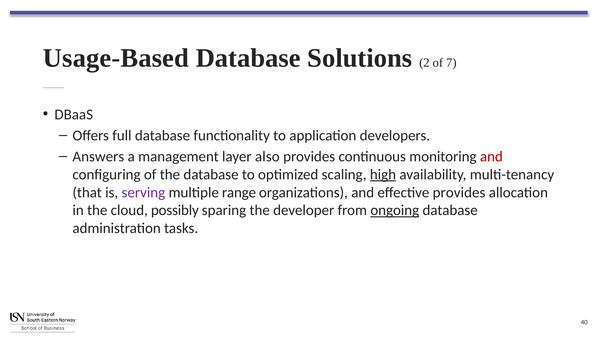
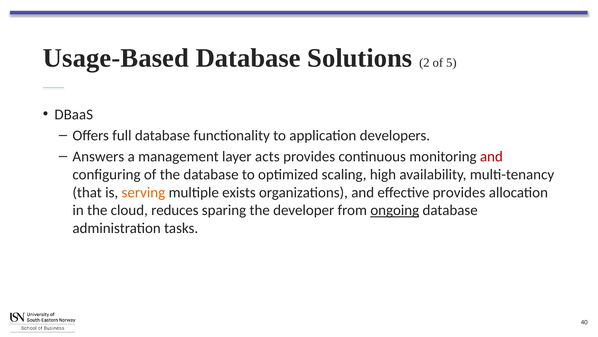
7: 7 -> 5 (451, 63)
also: also -> acts (267, 156)
high underline: present -> none (383, 174)
serving colour: purple -> orange (143, 192)
range: range -> exists (239, 192)
possibly: possibly -> reduces (175, 210)
